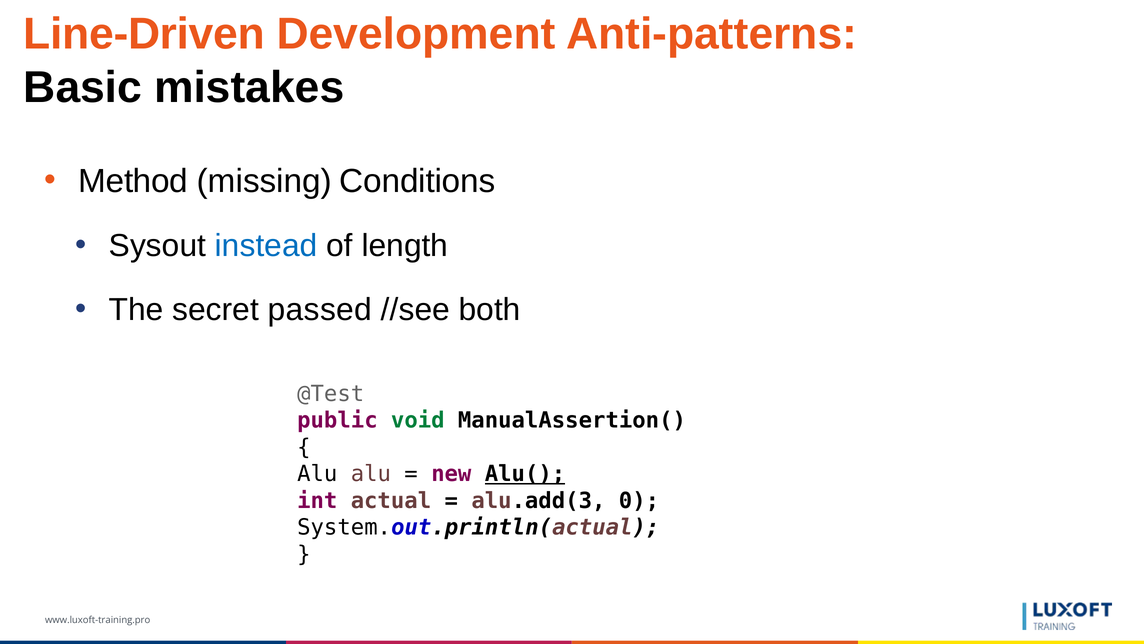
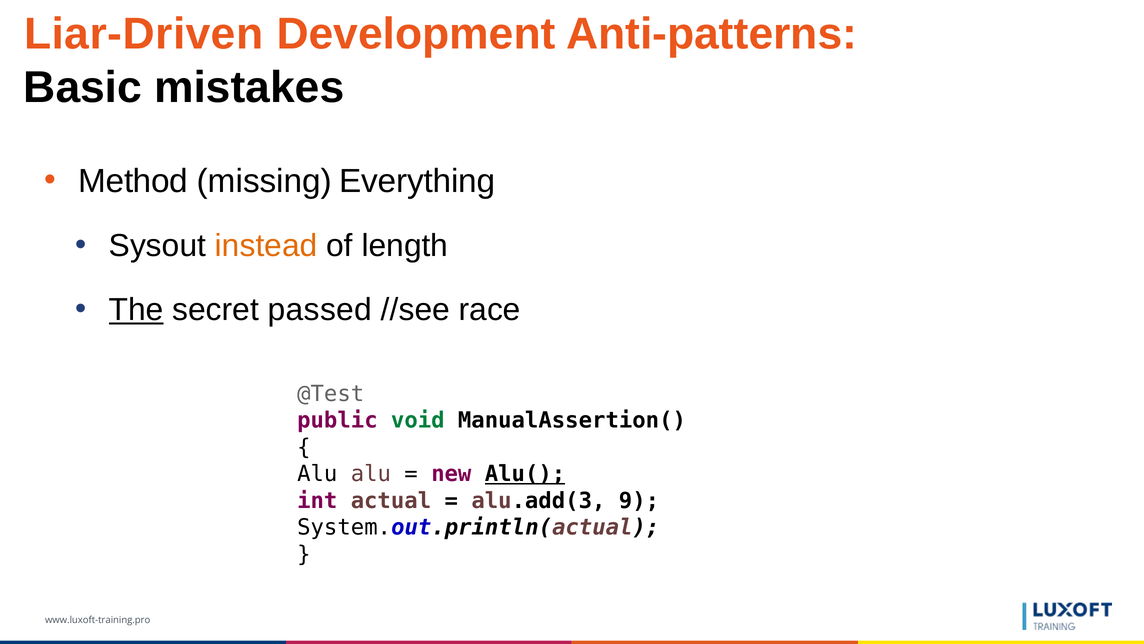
Line-Driven: Line-Driven -> Liar-Driven (144, 34)
Conditions: Conditions -> Everything (417, 181)
instead colour: blue -> orange (266, 246)
The underline: none -> present (136, 310)
both: both -> race (490, 310)
0: 0 -> 9 (639, 500)
